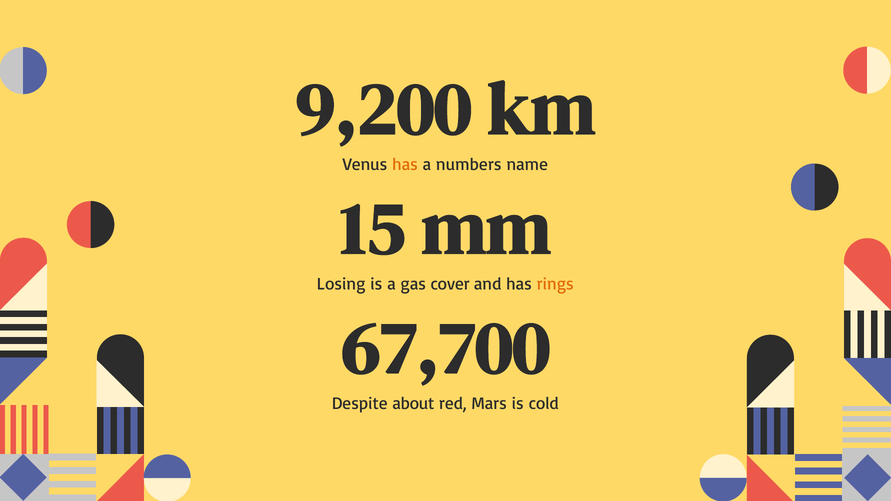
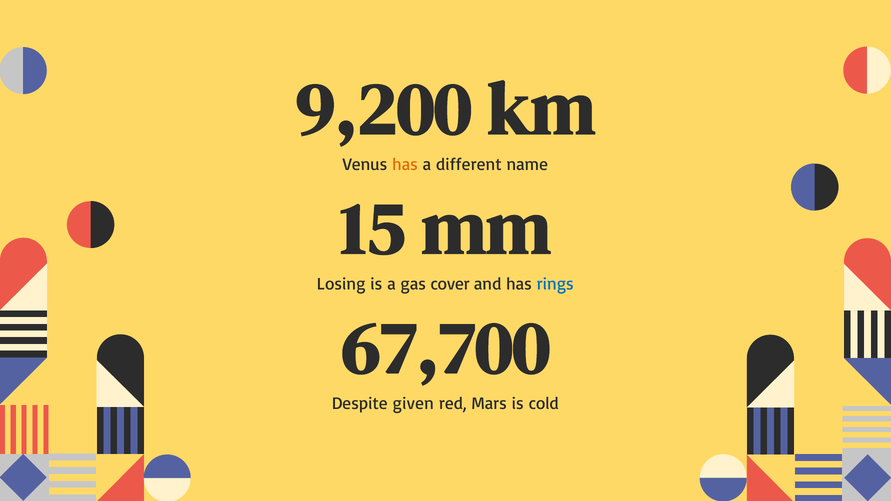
numbers: numbers -> different (469, 165)
rings colour: orange -> blue (555, 284)
about: about -> given (413, 404)
